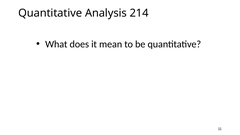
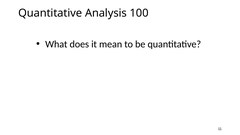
214: 214 -> 100 (139, 13)
